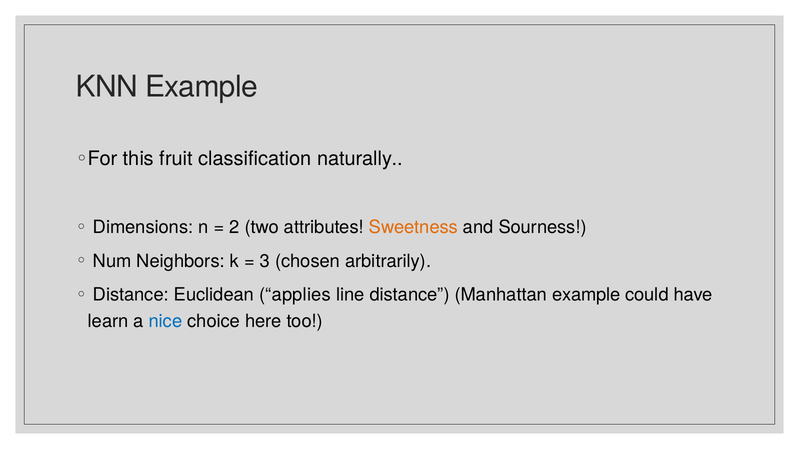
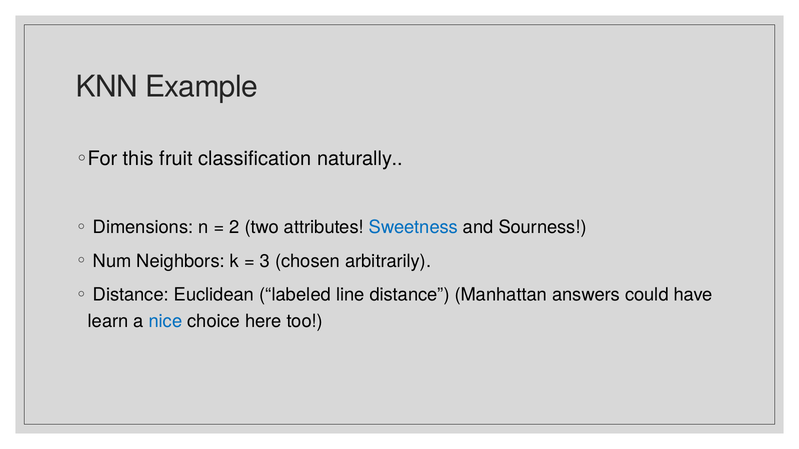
Sweetness colour: orange -> blue (413, 228)
applies: applies -> labeled (295, 295)
Manhattan example: example -> answers (586, 295)
